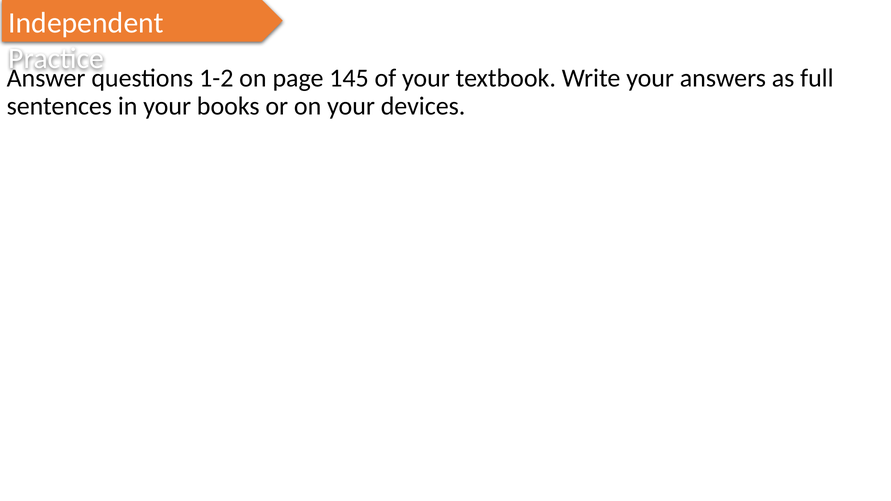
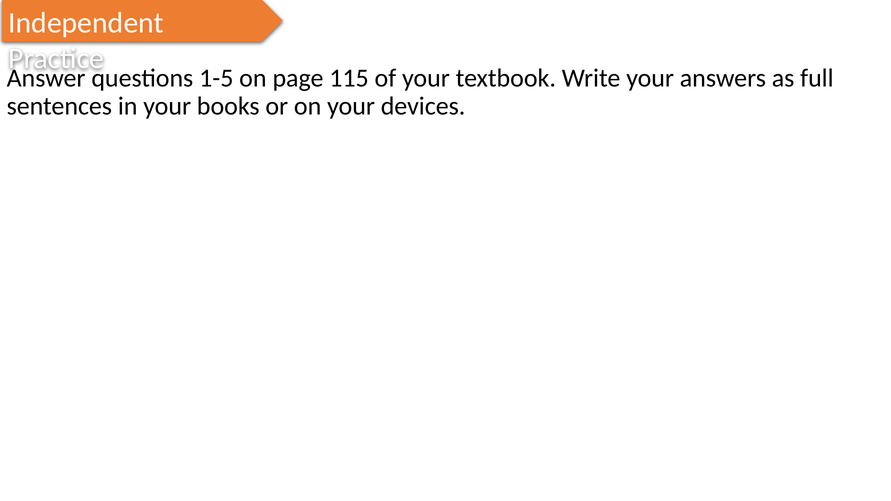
1-2: 1-2 -> 1-5 (216, 78)
145: 145 -> 115 (349, 78)
